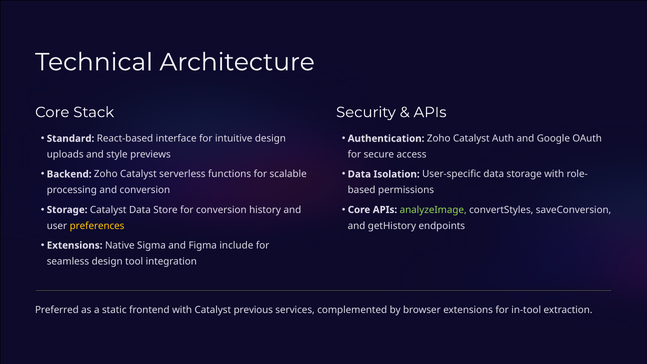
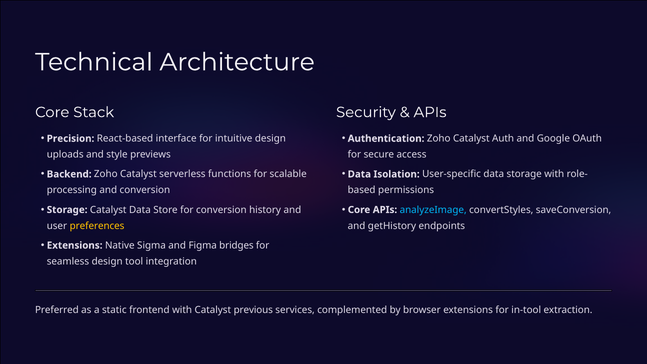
Standard: Standard -> Precision (71, 139)
analyzeImage colour: light green -> light blue (433, 210)
include: include -> bridges (236, 245)
